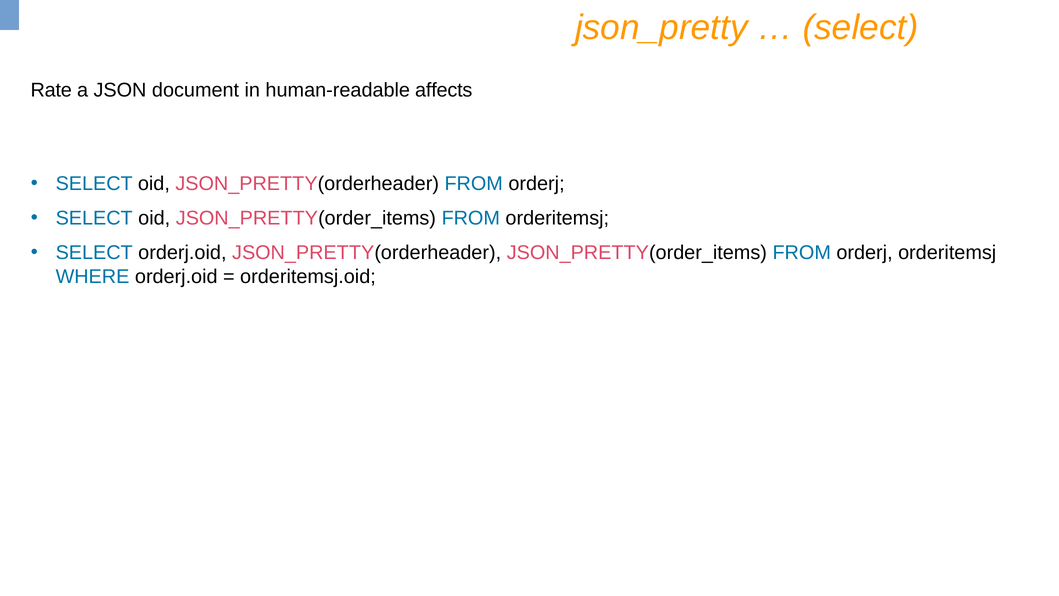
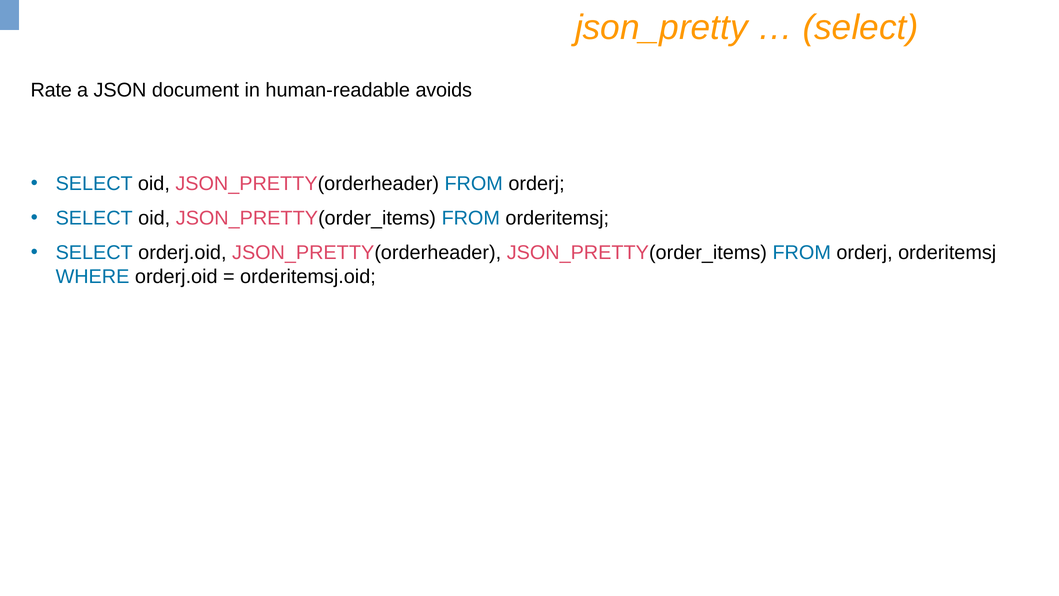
affects: affects -> avoids (444, 90)
